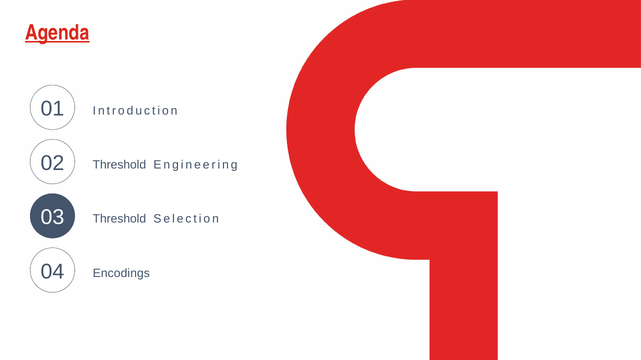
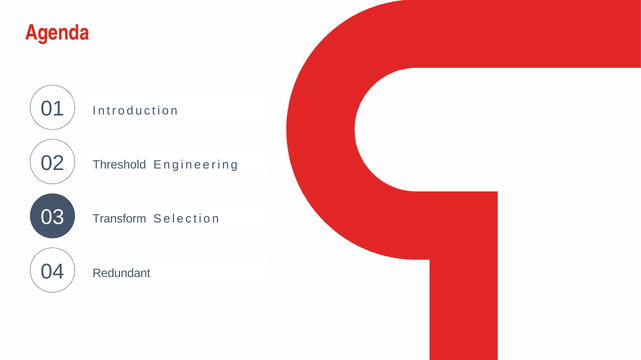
Agenda underline: present -> none (57, 33)
Threshold: Threshold -> Transform (119, 219)
Encodings: Encodings -> Redundant (121, 274)
